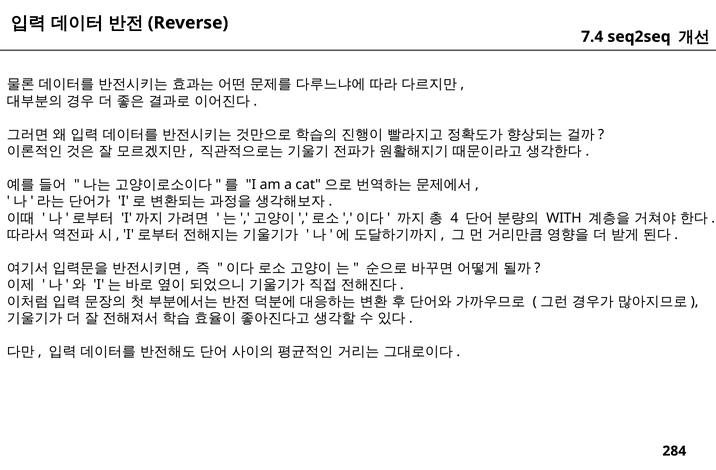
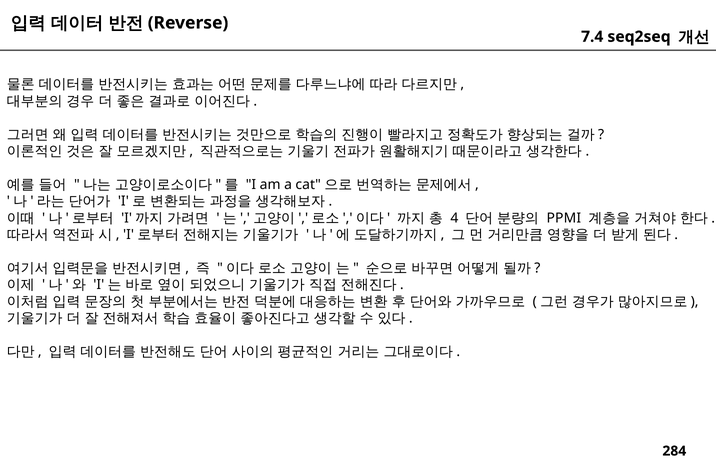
WITH: WITH -> PPMI (564, 218)
